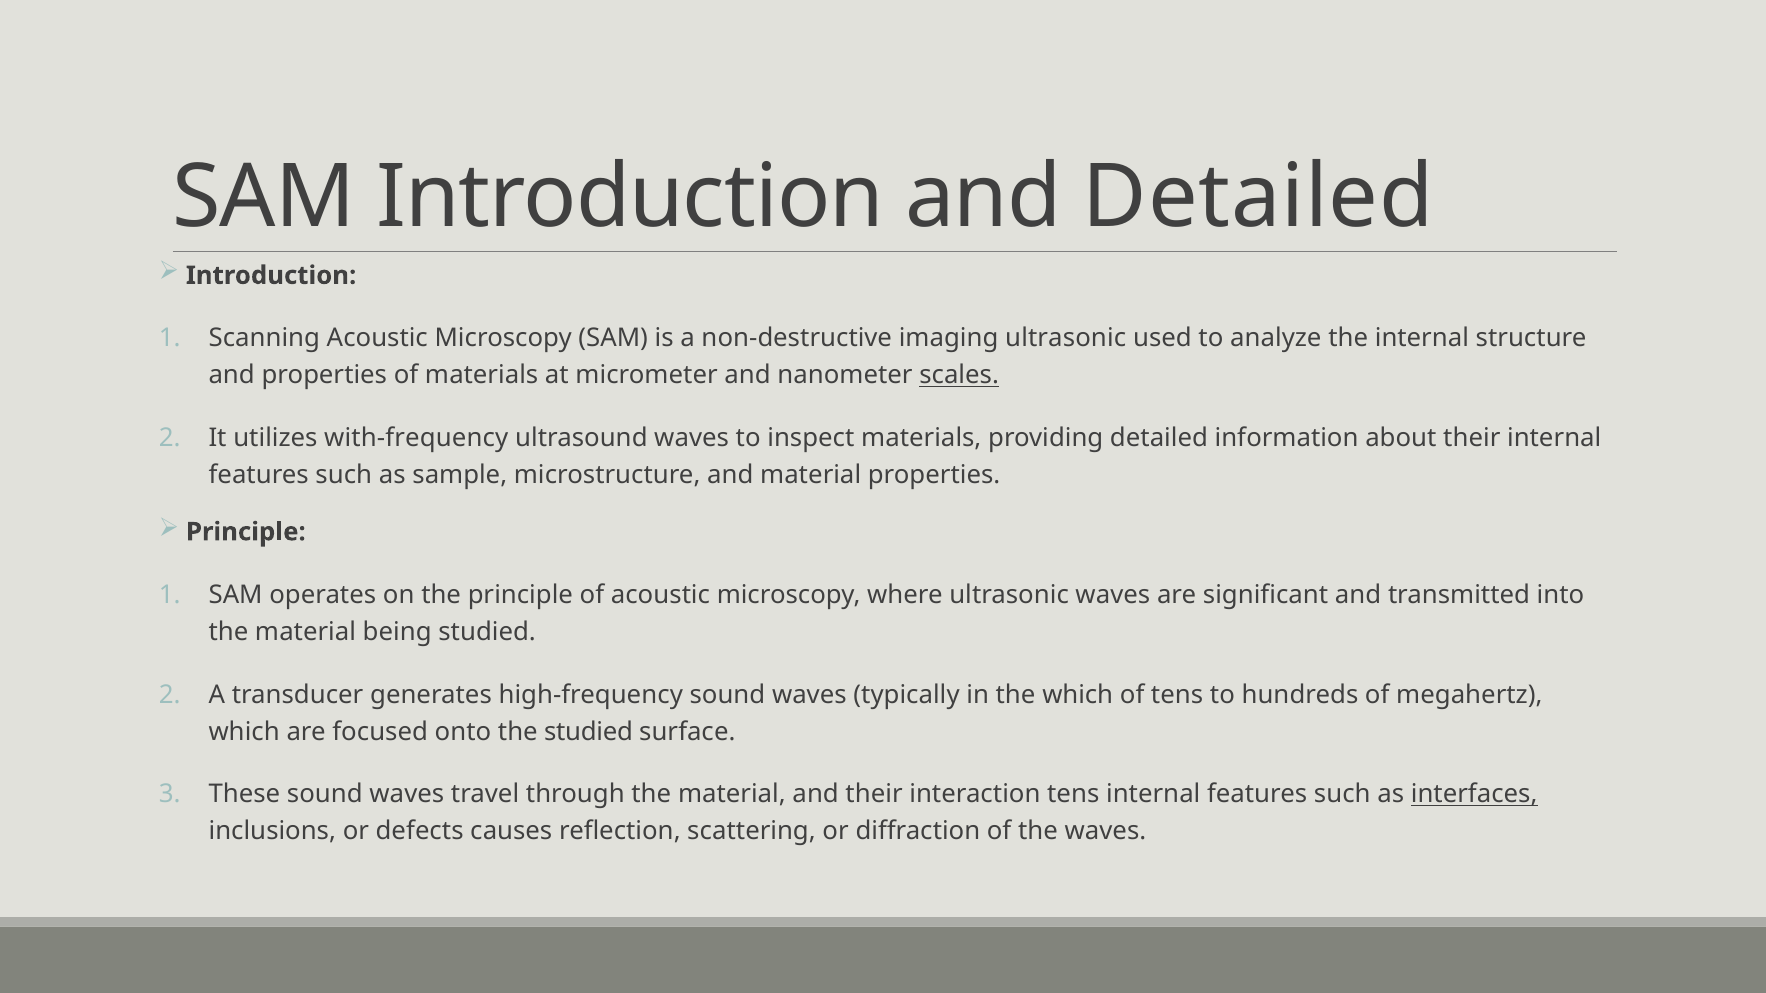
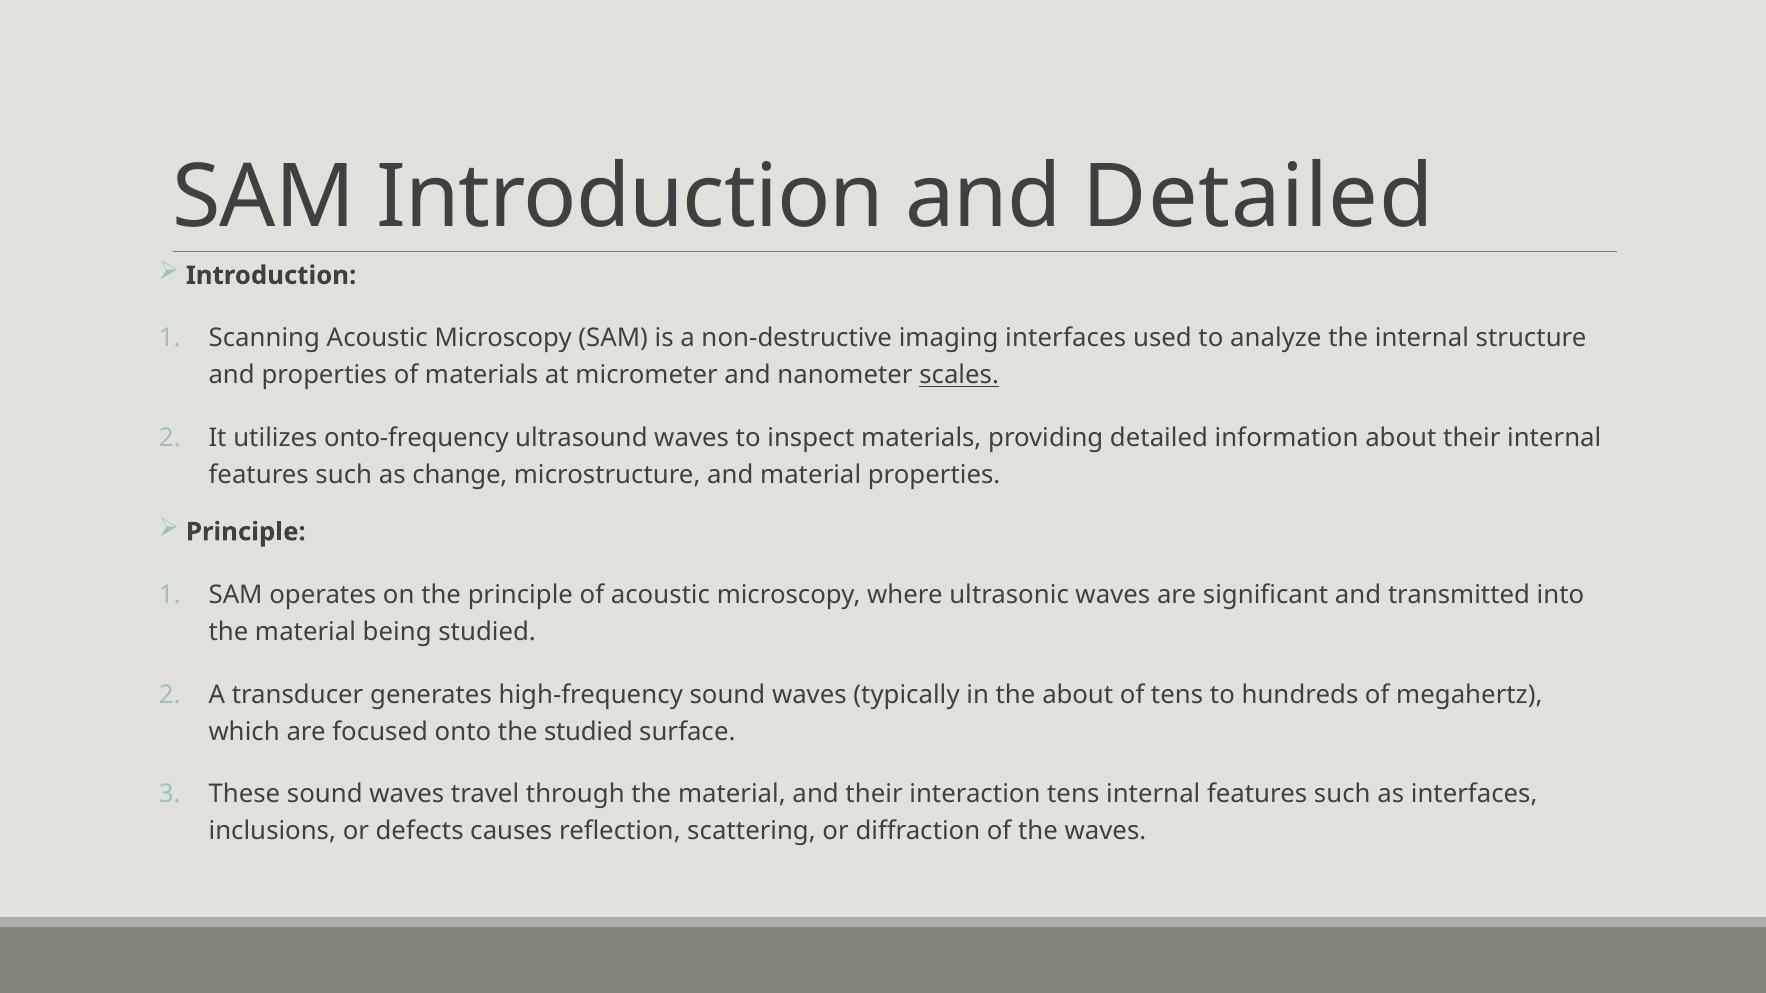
imaging ultrasonic: ultrasonic -> interfaces (1066, 338)
with-frequency: with-frequency -> onto-frequency (416, 438)
sample: sample -> change (460, 475)
the which: which -> about (1078, 695)
interfaces underline: present -> none (1474, 795)
